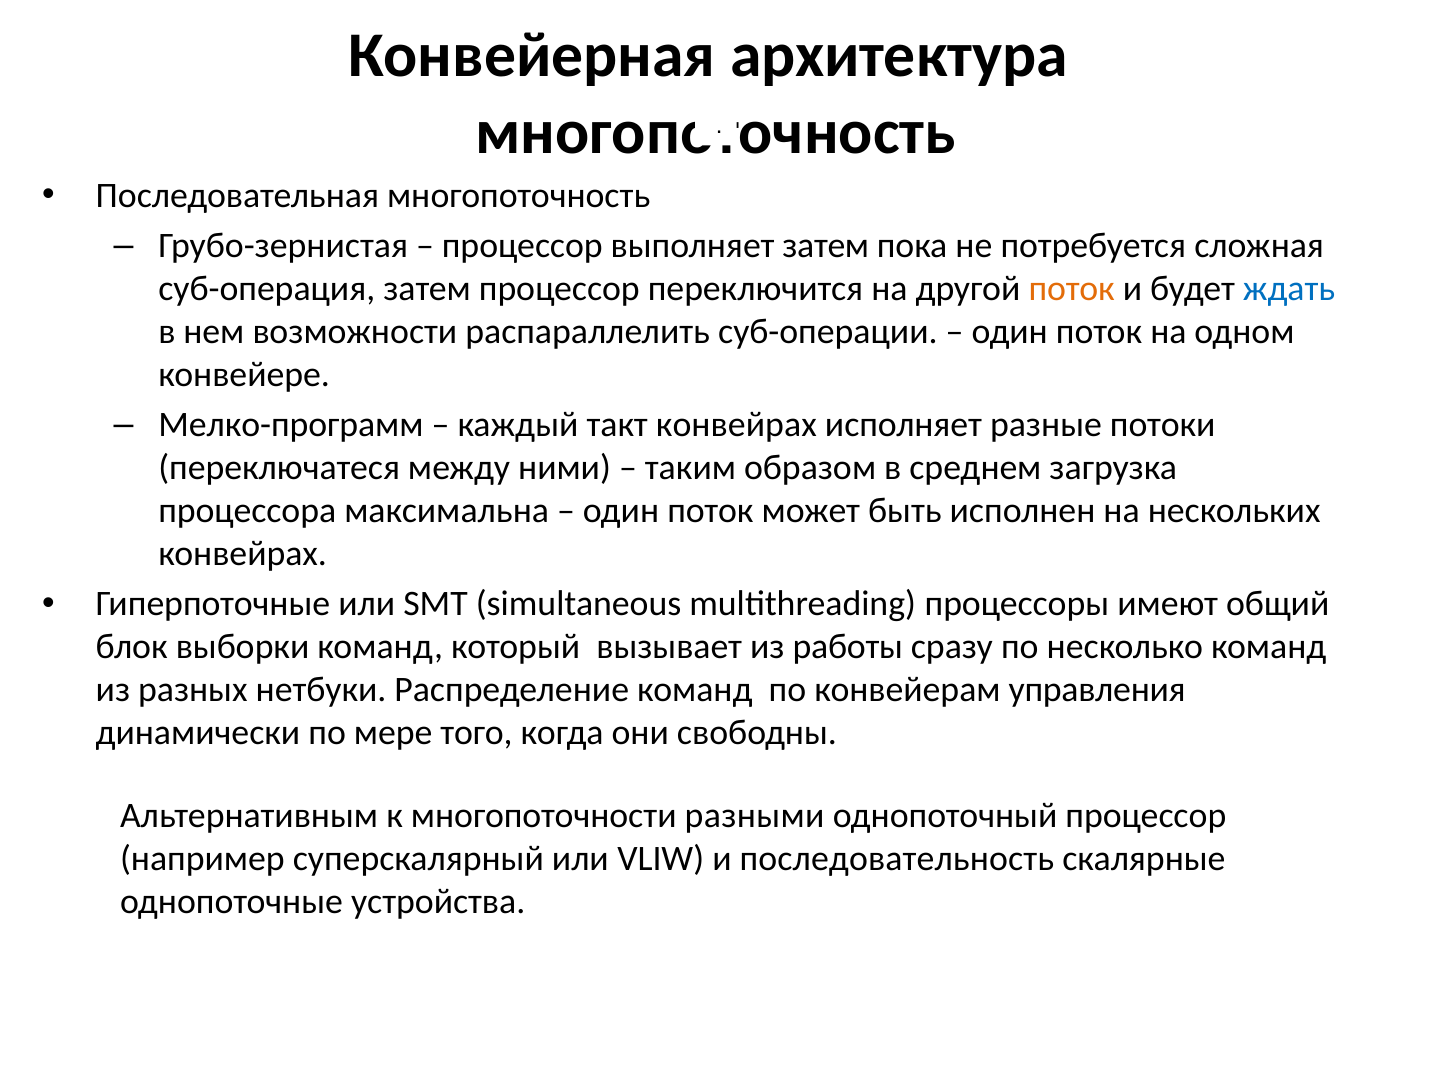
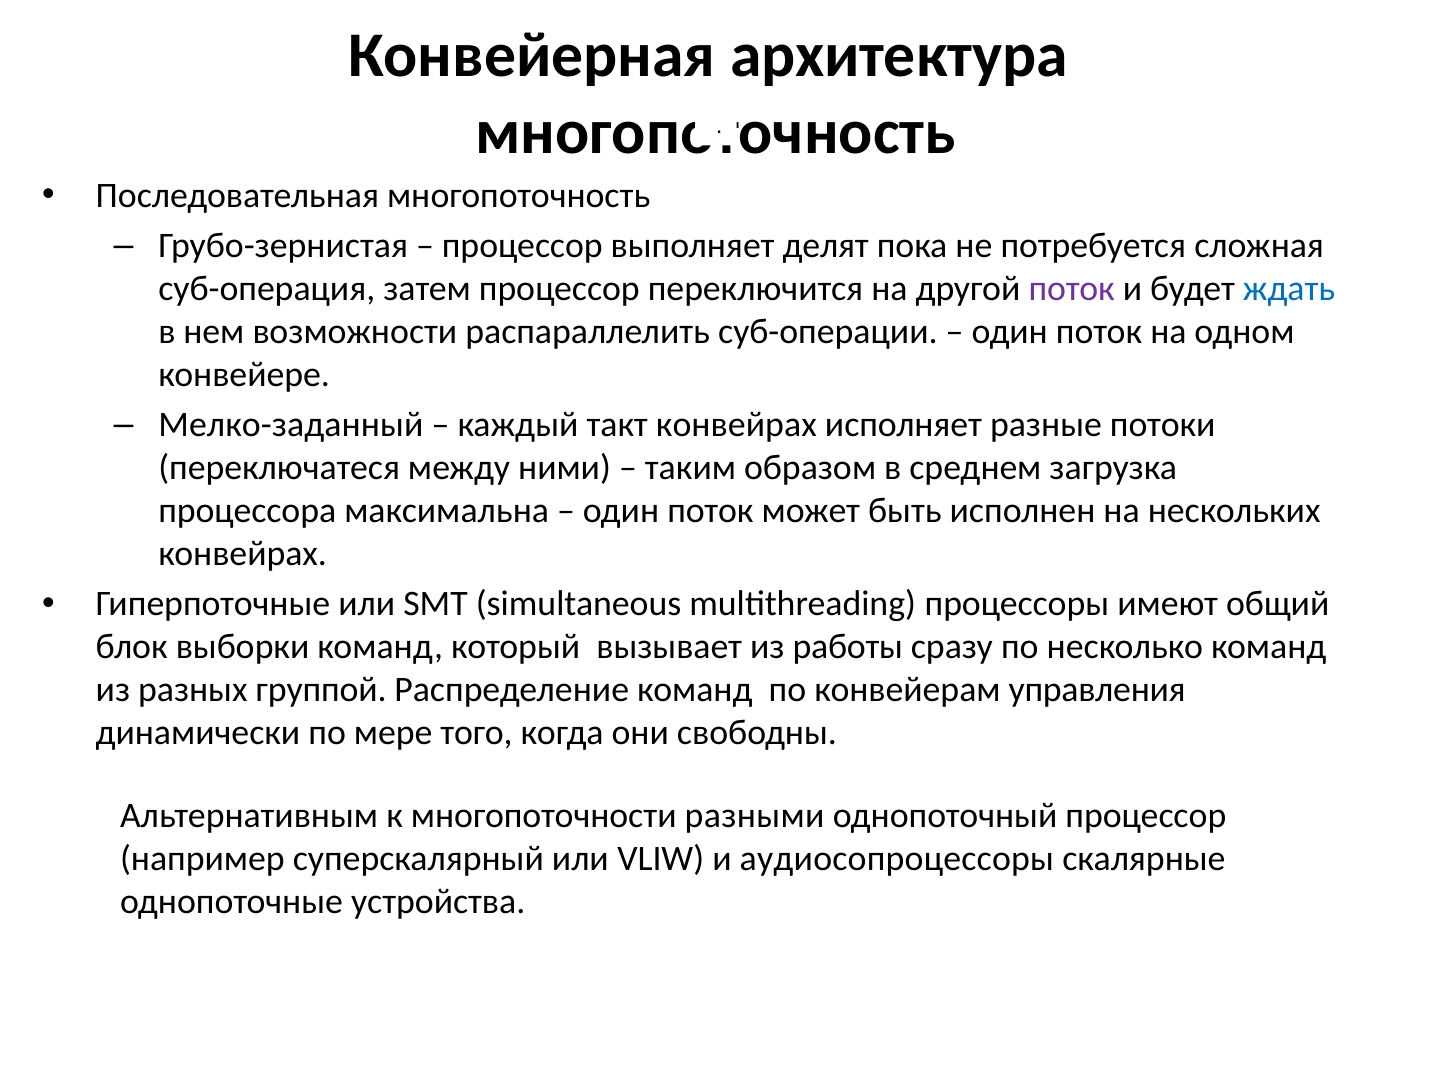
выполняет затем: затем -> делят (826, 246)
поток colour: orange -> purple (1072, 289)
Мелко-программ: Мелко-программ -> Мелко-заданный (291, 425)
нетбуки: нетбуки -> группой (321, 690)
последовательность: последовательность -> аудиосопроцессоры (897, 859)
